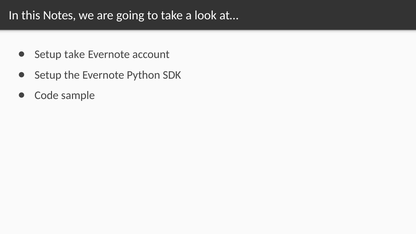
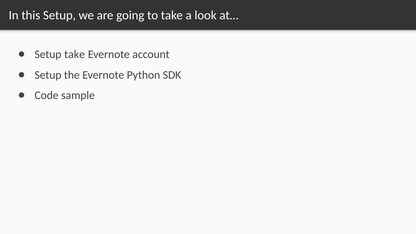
this Notes: Notes -> Setup (59, 15)
